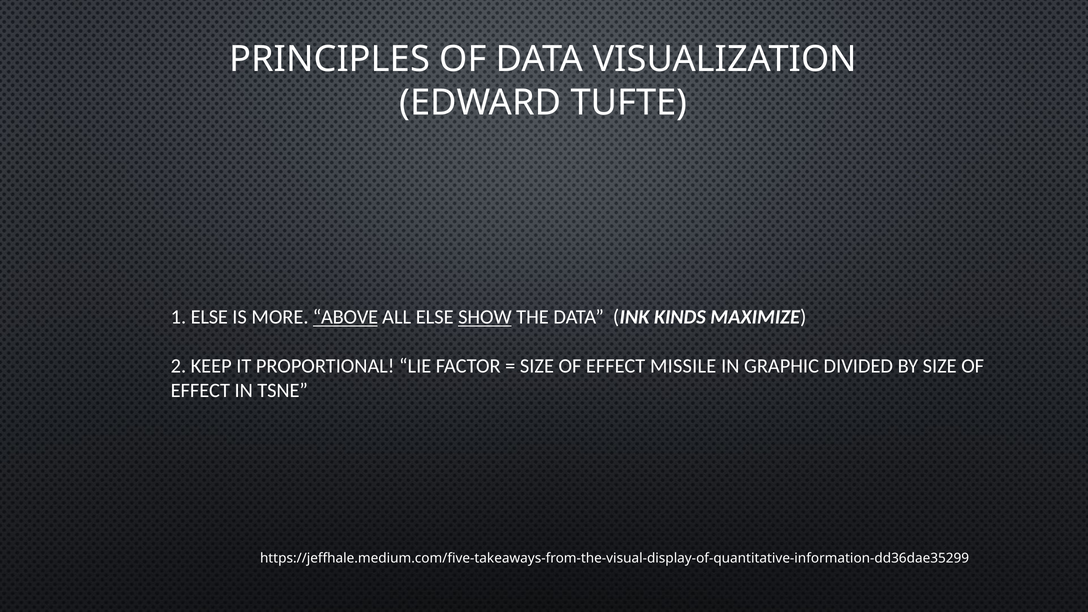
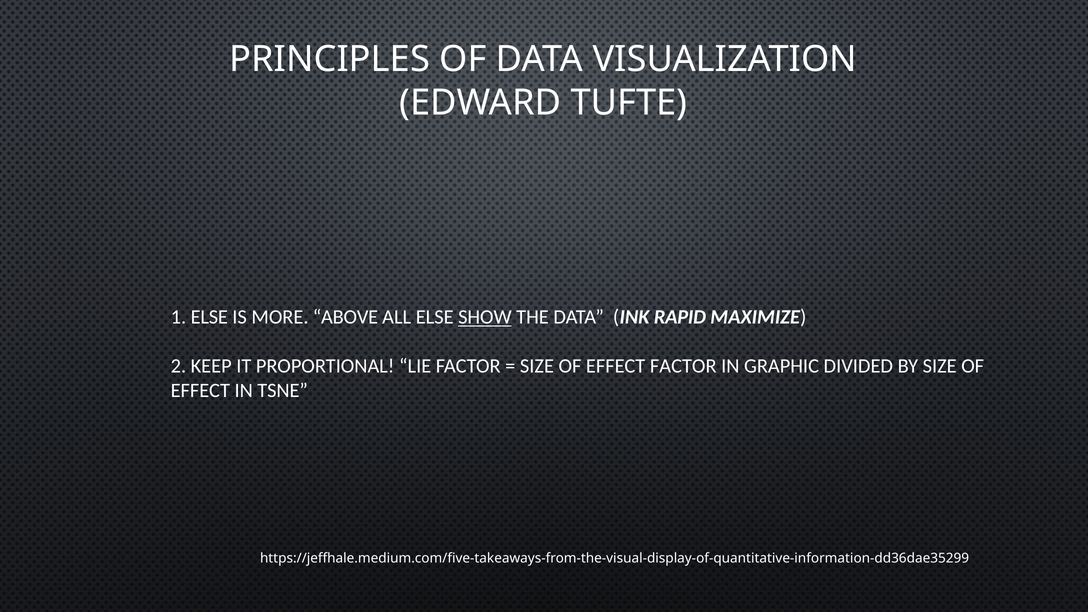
ABOVE underline: present -> none (346, 317)
KINDS: KINDS -> RAPID (680, 317)
EFFECT MISSILE: MISSILE -> FACTOR (683, 366)
